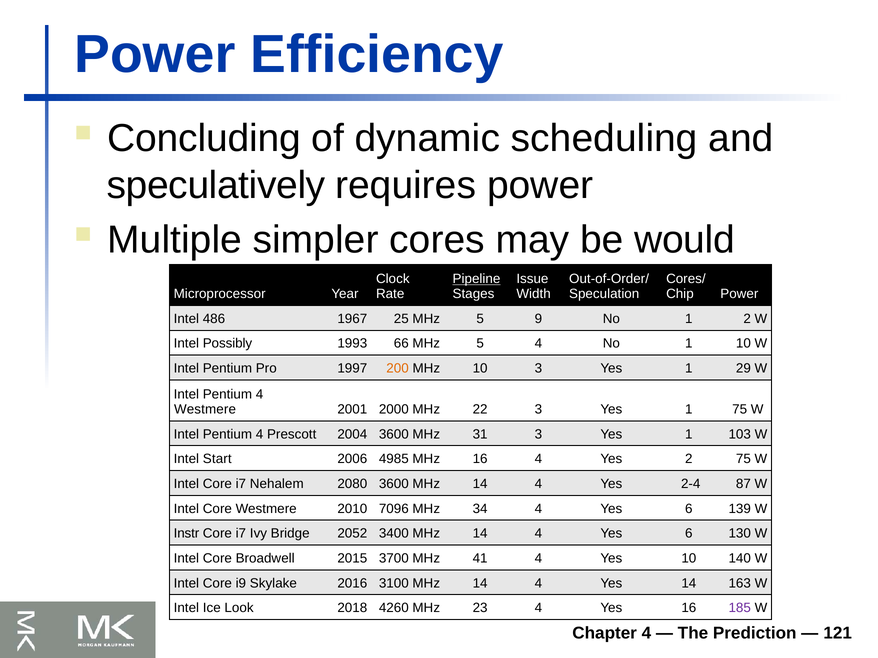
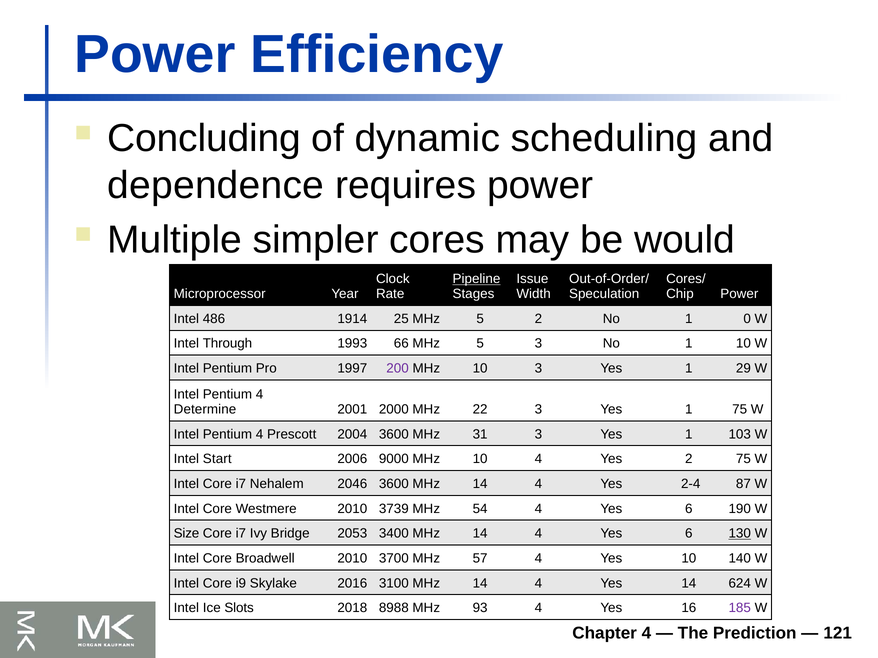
speculatively: speculatively -> dependence (216, 185)
1967: 1967 -> 1914 (352, 319)
5 9: 9 -> 2 (538, 319)
1 2: 2 -> 0 (747, 319)
Possibly: Possibly -> Through (227, 344)
5 4: 4 -> 3 (538, 344)
200 colour: orange -> purple (398, 369)
Westmere: Westmere -> Determine (205, 410)
4985: 4985 -> 9000 (394, 459)
16: 16 -> 10 (480, 459)
2080: 2080 -> 2046 (352, 484)
7096: 7096 -> 3739 (394, 509)
34: 34 -> 54 (480, 509)
139: 139 -> 190 (740, 509)
Instr: Instr -> Size (186, 534)
2052: 2052 -> 2053 (352, 534)
130 underline: none -> present (740, 534)
Broadwell 2015: 2015 -> 2010 (352, 559)
41: 41 -> 57 (480, 559)
163: 163 -> 624 (740, 584)
Look: Look -> Slots (239, 608)
4260: 4260 -> 8988 (394, 608)
23: 23 -> 93 (480, 608)
